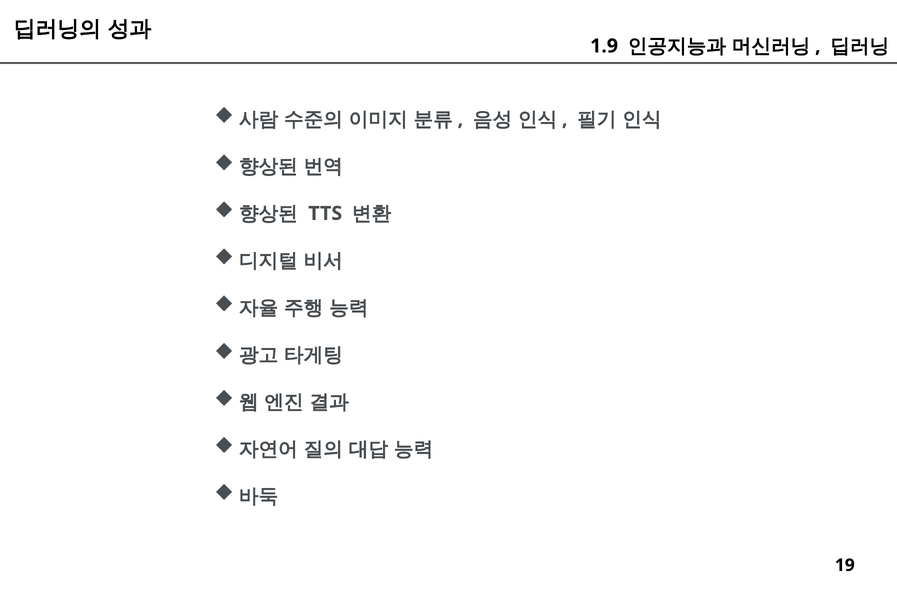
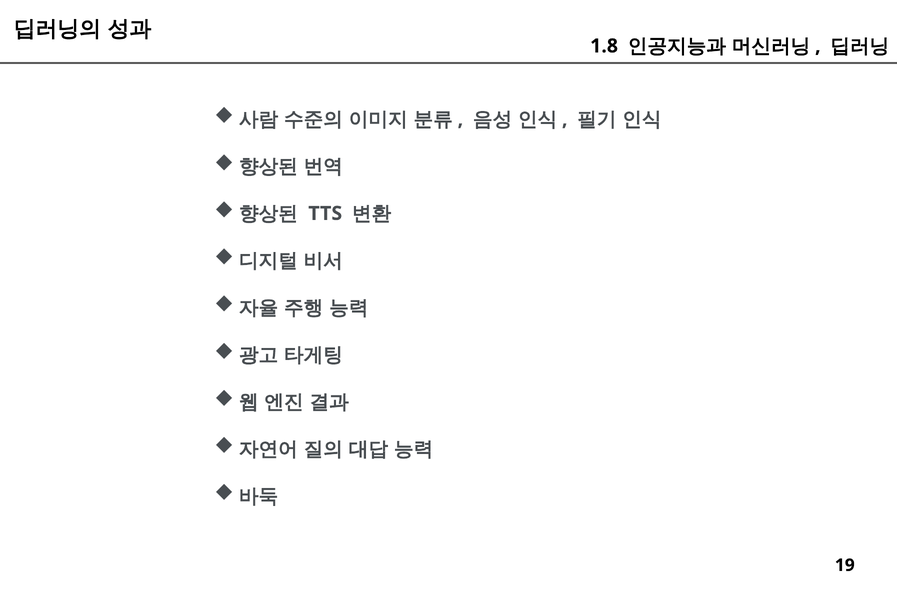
1.9: 1.9 -> 1.8 (604, 46)
